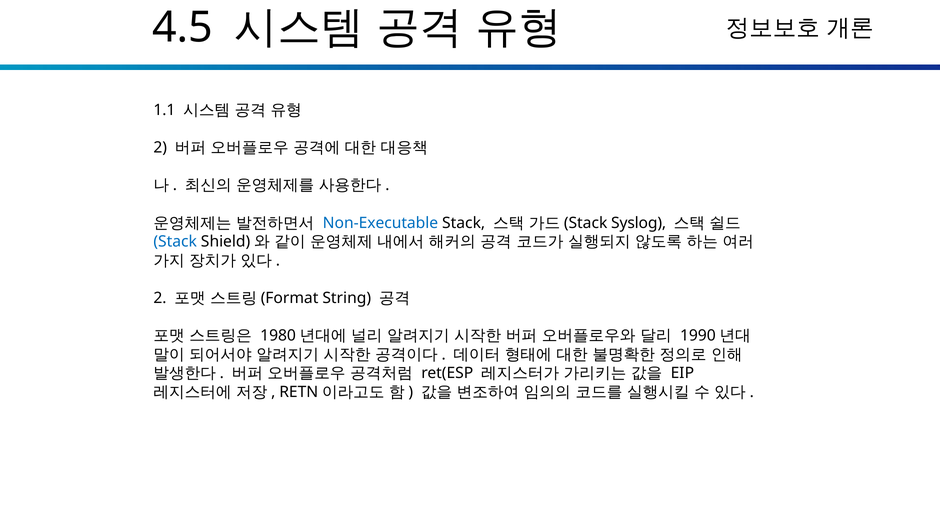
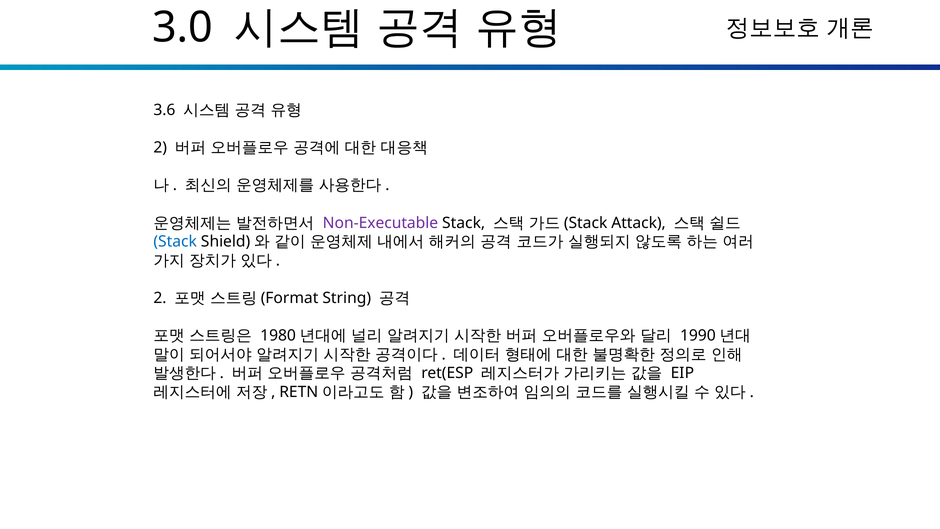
4.5: 4.5 -> 3.0 (183, 27)
1.1: 1.1 -> 3.6 (164, 110)
Non-Executable colour: blue -> purple (380, 223)
Syslog: Syslog -> Attack (639, 223)
